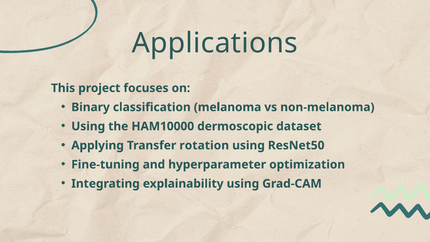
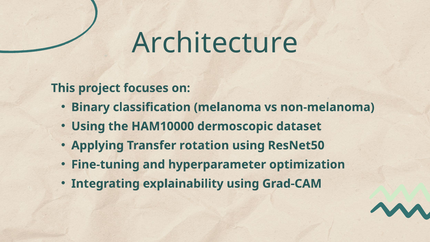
Applications: Applications -> Architecture (215, 43)
